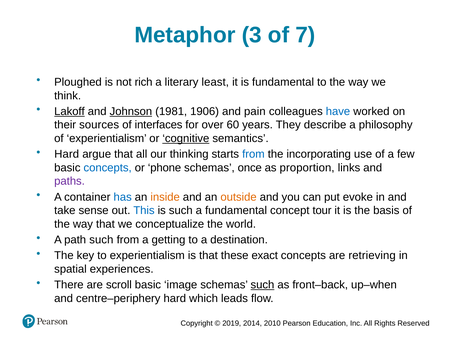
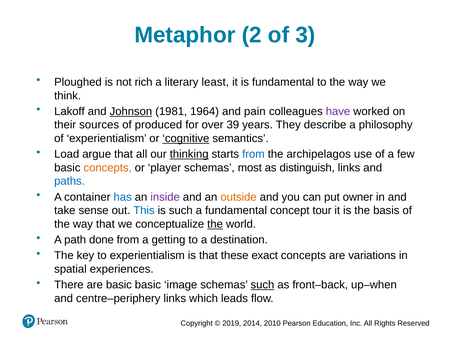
3: 3 -> 2 (252, 35)
7: 7 -> 3 (305, 35)
Lakoff underline: present -> none (69, 111)
1906: 1906 -> 1964 (205, 111)
have colour: blue -> purple (338, 111)
interfaces: interfaces -> produced (158, 125)
60: 60 -> 39 (233, 125)
Hard: Hard -> Load (67, 154)
thinking underline: none -> present (189, 154)
incorporating: incorporating -> archipelagos (319, 154)
concepts colour: blue -> orange (108, 167)
phone: phone -> player (164, 167)
once: once -> most (250, 167)
proportion: proportion -> distinguish (307, 167)
paths colour: purple -> blue (70, 181)
inside colour: orange -> purple (165, 197)
evoke: evoke -> owner (358, 197)
the underline: none -> present (215, 224)
path such: such -> done (101, 239)
retrieving: retrieving -> variations (372, 255)
are scroll: scroll -> basic (119, 284)
centre–periphery hard: hard -> links (175, 298)
